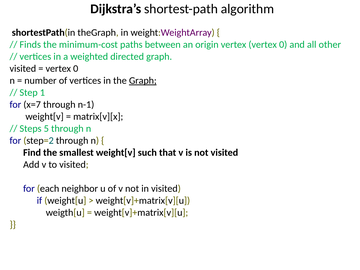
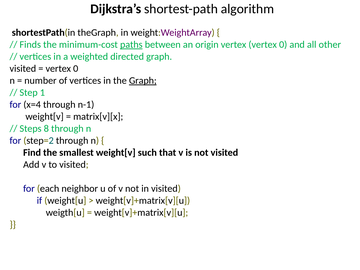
paths underline: none -> present (131, 45)
x=7: x=7 -> x=4 (32, 105)
5: 5 -> 8 (46, 129)
